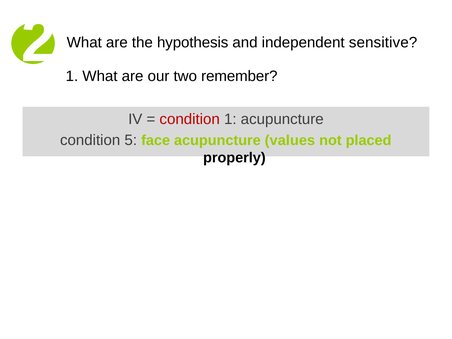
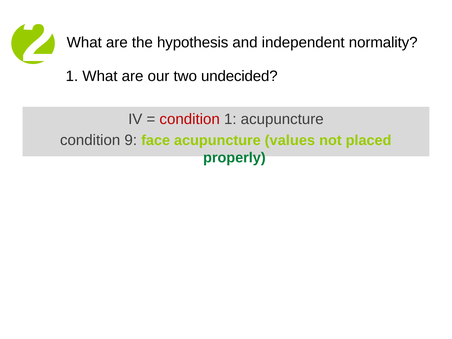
sensitive: sensitive -> normality (383, 42)
remember: remember -> undecided (239, 76)
5: 5 -> 9 (131, 140)
properly colour: black -> green (234, 158)
